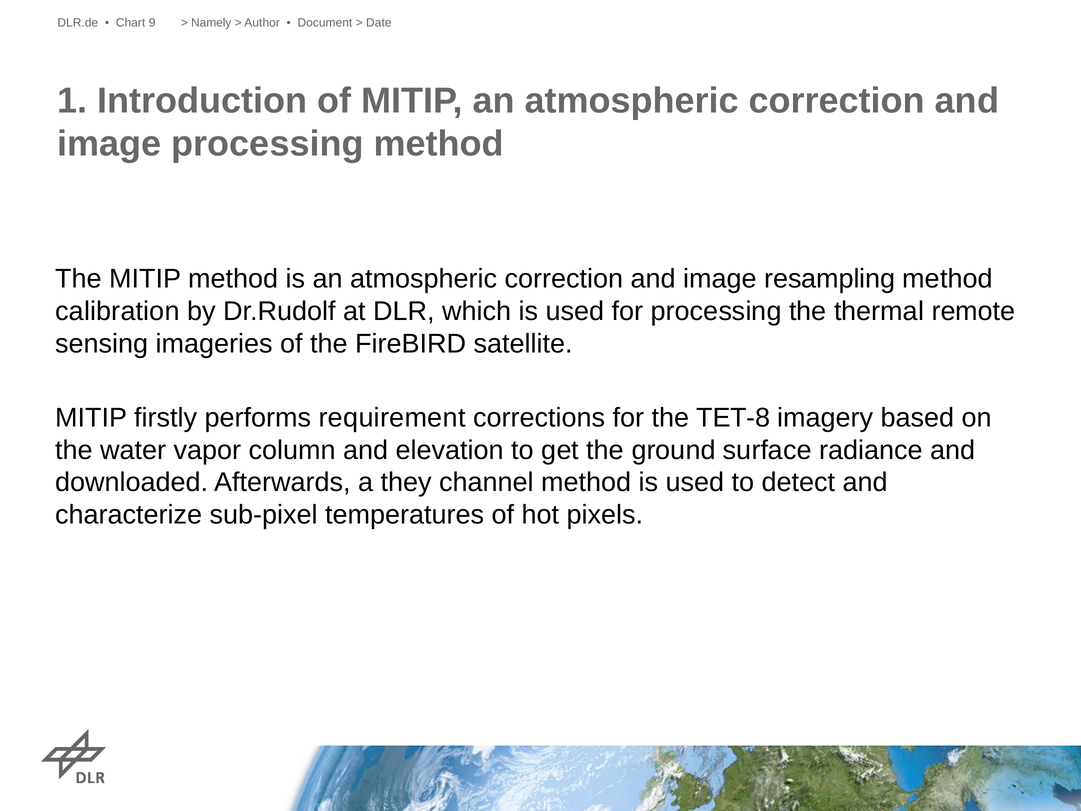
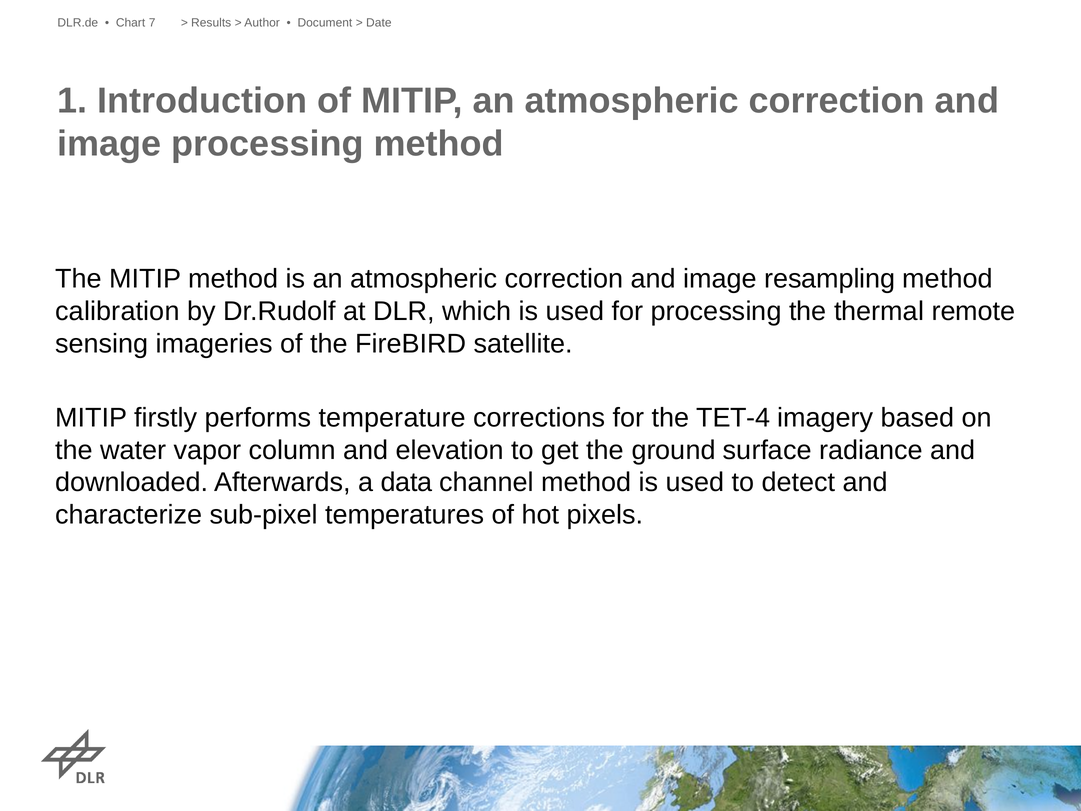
9: 9 -> 7 (152, 23)
Namely: Namely -> Results (211, 23)
requirement: requirement -> temperature (392, 418)
TET-8: TET-8 -> TET-4 (733, 418)
they: they -> data (406, 482)
